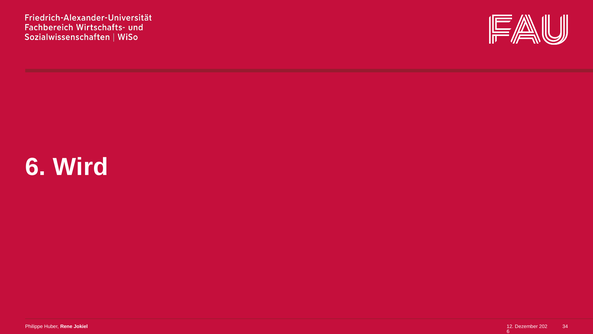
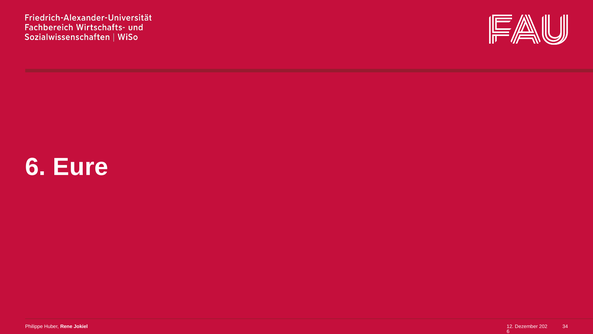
Wird: Wird -> Eure (81, 167)
